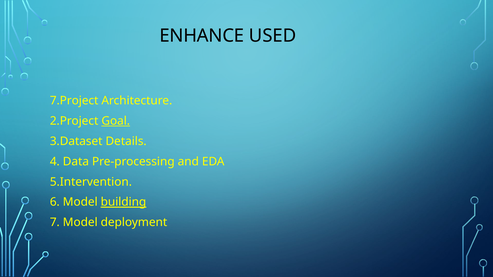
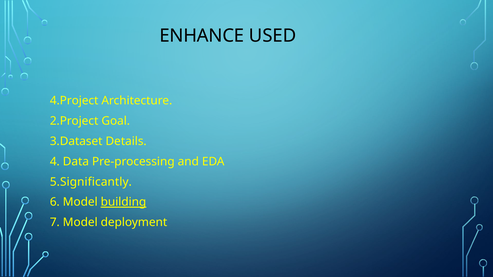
7.Project: 7.Project -> 4.Project (74, 101)
Goal underline: present -> none (116, 121)
5.Intervention: 5.Intervention -> 5.Significantly (91, 182)
